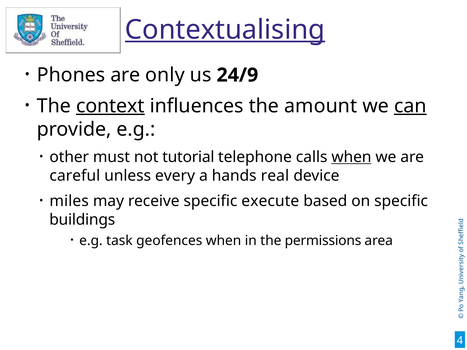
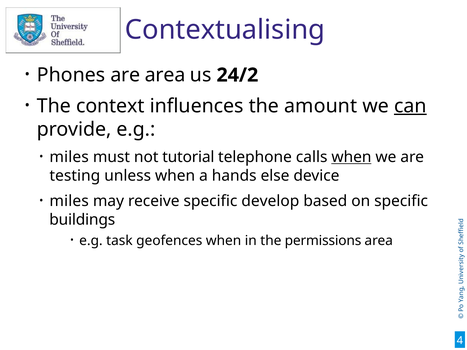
Contextualising underline: present -> none (225, 30)
are only: only -> area (165, 75)
24/9: 24/9 -> 24/2 (237, 75)
context underline: present -> none (110, 106)
other: other -> miles (69, 157)
careful: careful -> testing (75, 176)
unless every: every -> when (175, 176)
real: real -> else (275, 176)
execute: execute -> develop (270, 201)
